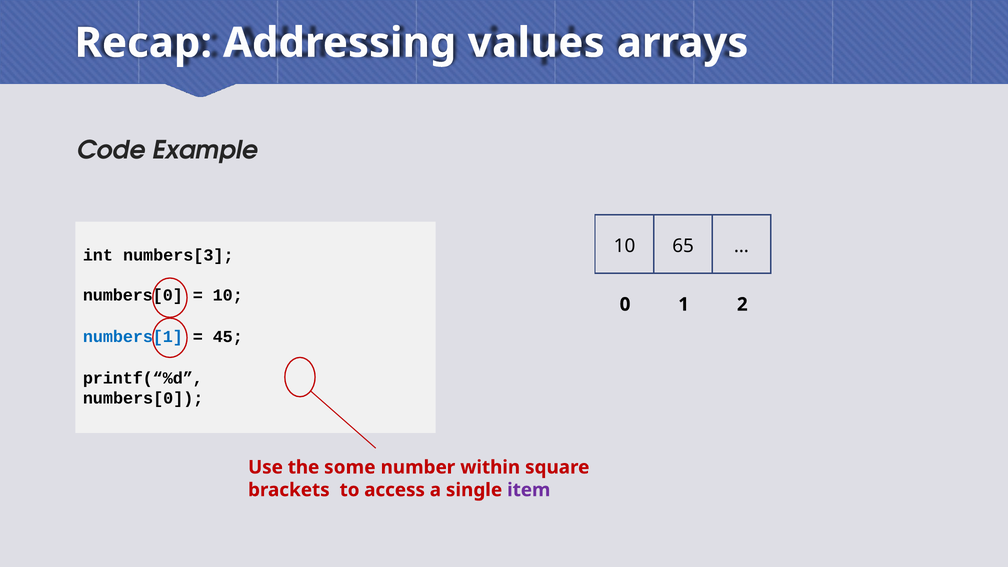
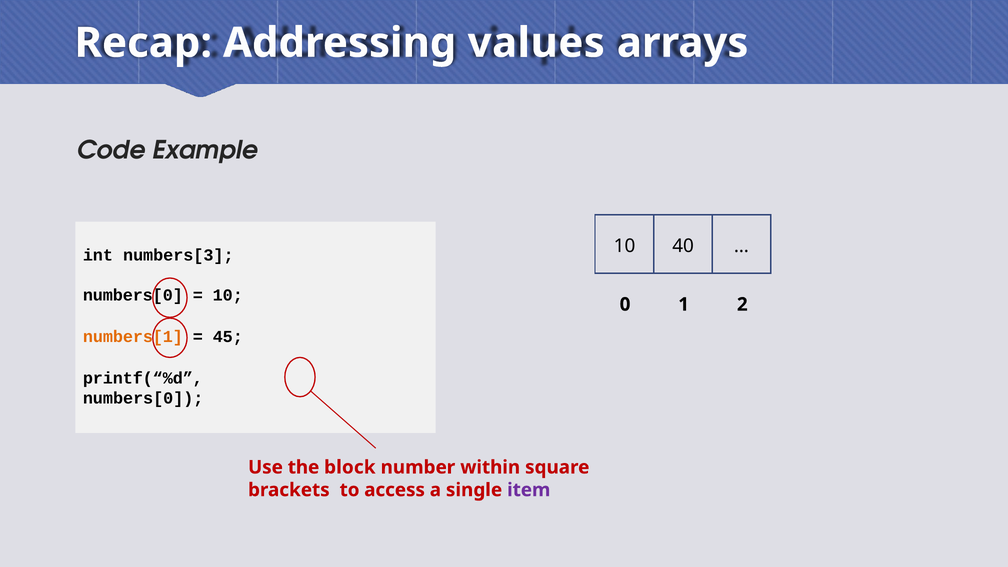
65: 65 -> 40 (683, 246)
numbers[1 colour: blue -> orange (133, 337)
some: some -> block (350, 467)
